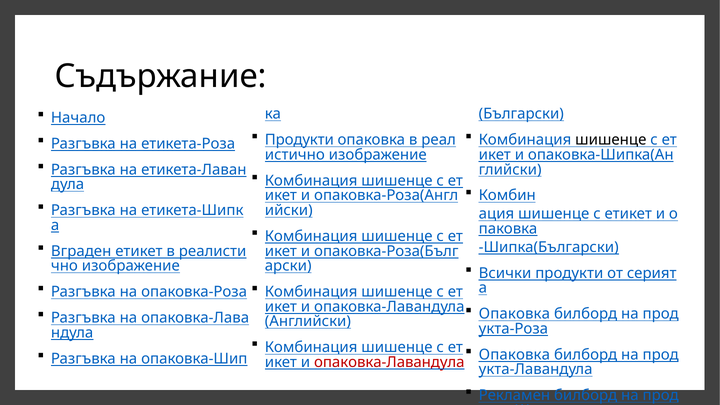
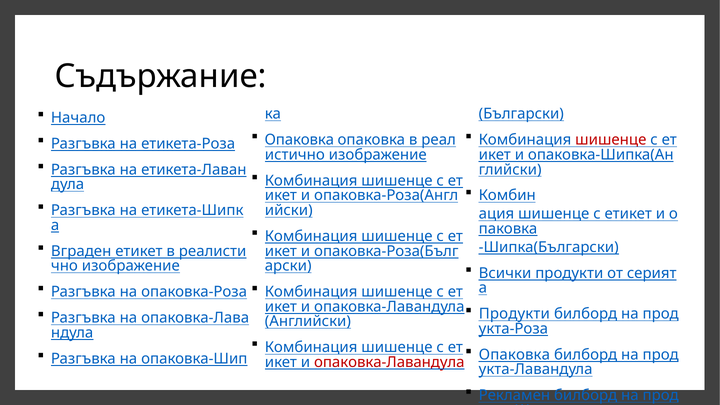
Продукти: Продукти -> Опаковка (299, 140)
шишенце colour: black -> red (611, 140)
Опаковка: Опаковка -> Продукти (514, 314)
